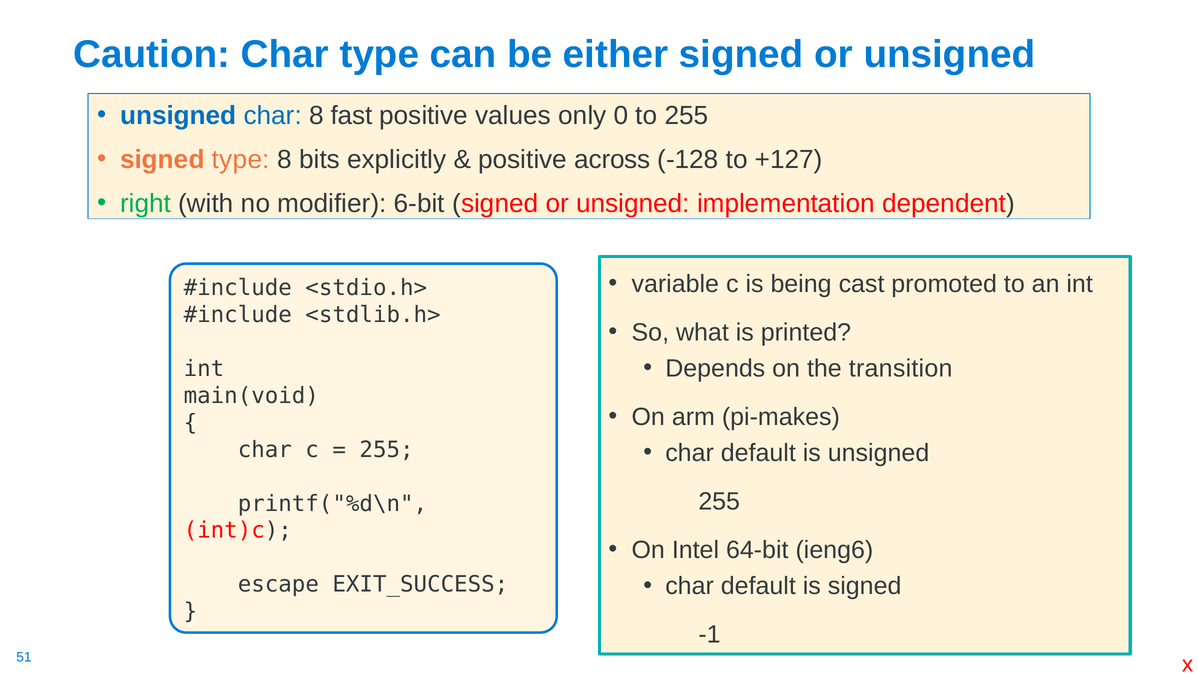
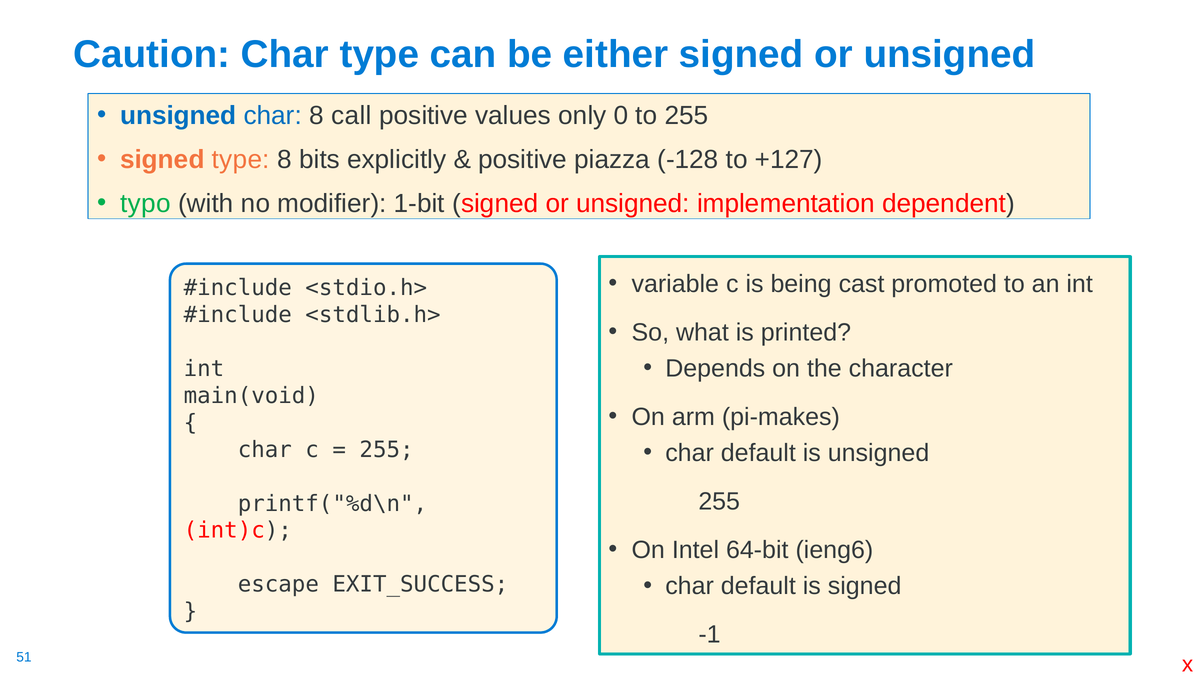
fast: fast -> call (351, 116)
across: across -> piazza (612, 160)
right: right -> typo (145, 204)
6-bit: 6-bit -> 1-bit (419, 204)
transition: transition -> character (901, 369)
